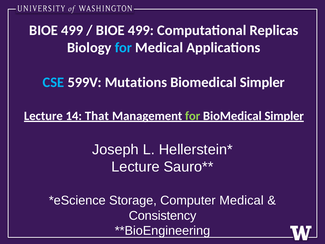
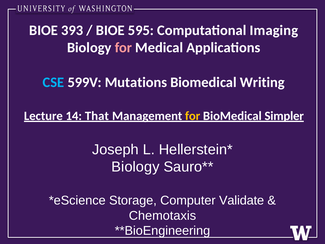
499: 499 -> 393 (72, 30)
499: 499 -> 595 (141, 30)
Replicas: Replicas -> Imaging (274, 30)
for colour: light blue -> pink (123, 48)
Simpler: Simpler -> Writing (262, 82)
for colour: light green -> yellow (193, 116)
Lecture: Lecture -> Biology (135, 167)
Computer Medical: Medical -> Validate (242, 200)
Consistency: Consistency -> Chemotaxis (162, 215)
